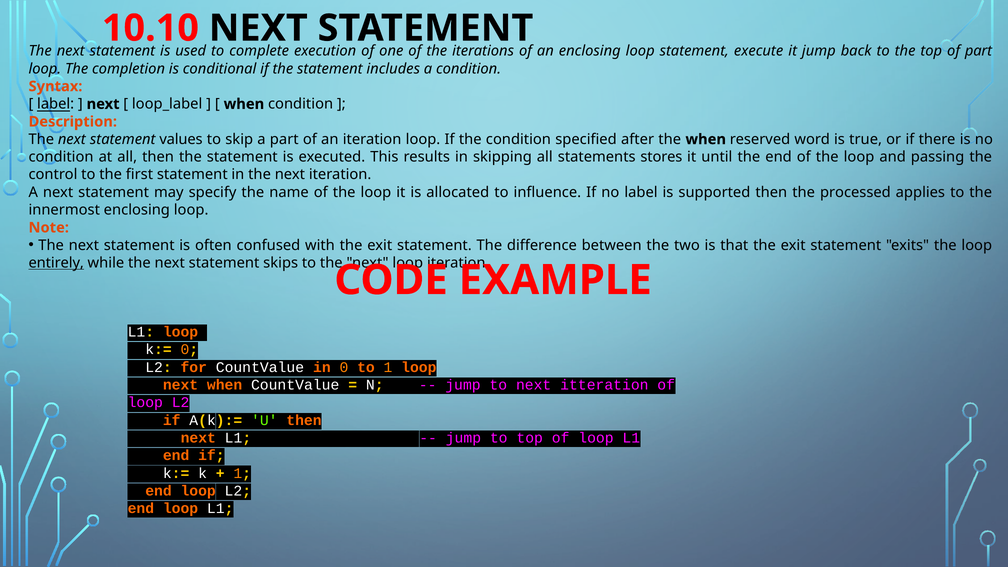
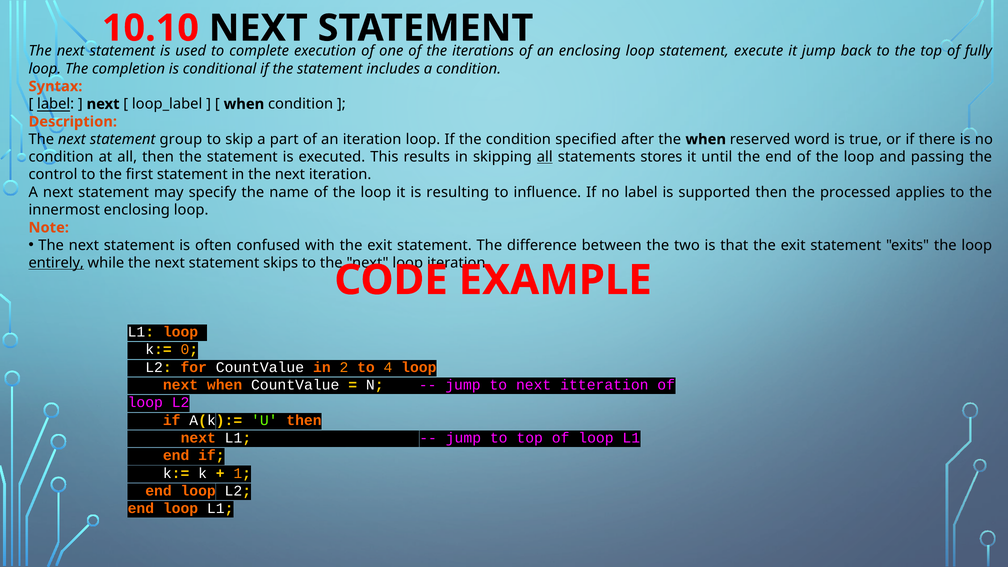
of part: part -> fully (978, 51)
values: values -> group (181, 139)
all underline: none -> present (545, 157)
allocated: allocated -> resulting (458, 192)
in 0: 0 -> 2 (344, 367)
to 1: 1 -> 4 (388, 367)
